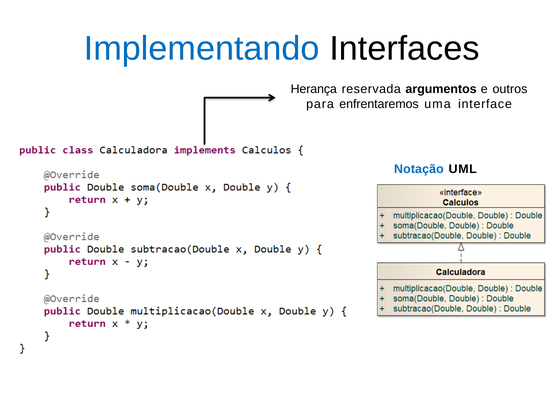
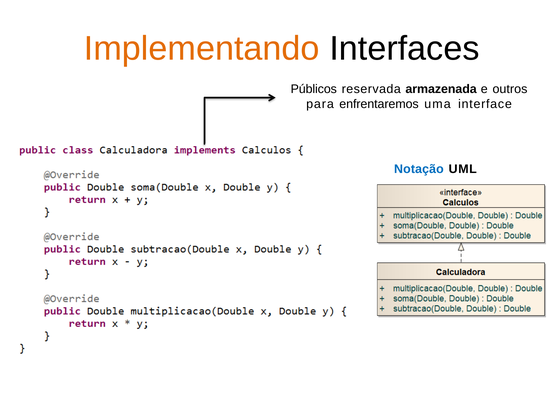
Implementando colour: blue -> orange (202, 49)
Herança: Herança -> Públicos (314, 89)
argumentos: argumentos -> armazenada (441, 89)
